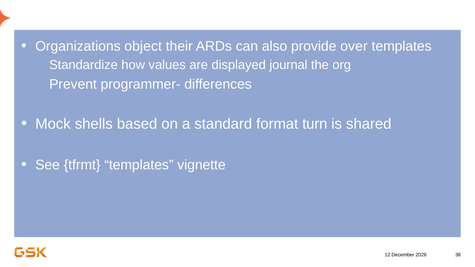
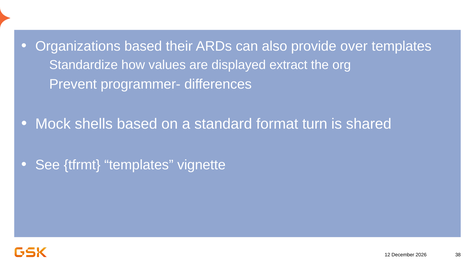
Organizations object: object -> based (143, 46)
journal: journal -> extract (288, 65)
